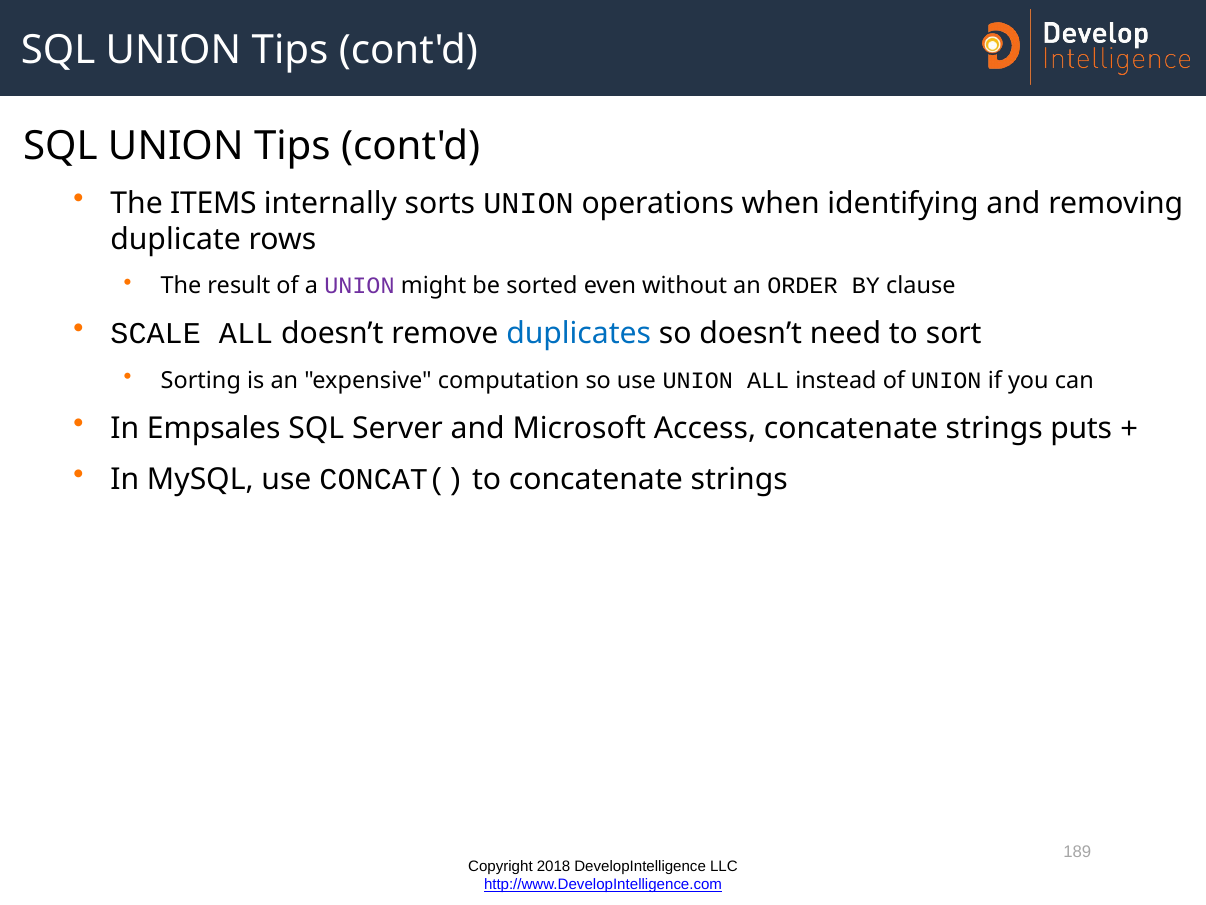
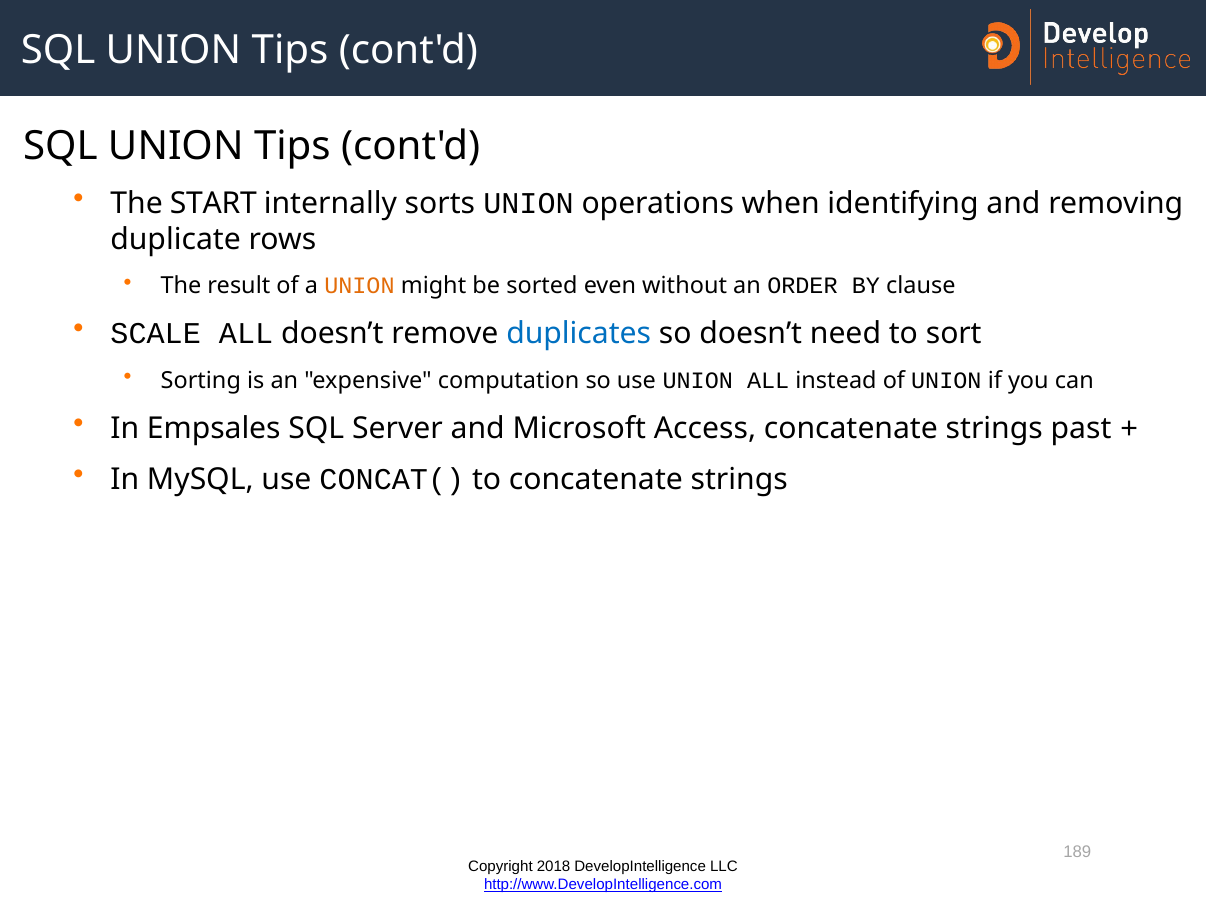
ITEMS: ITEMS -> START (213, 203)
UNION colour: purple -> orange (359, 286)
puts: puts -> past (1081, 428)
